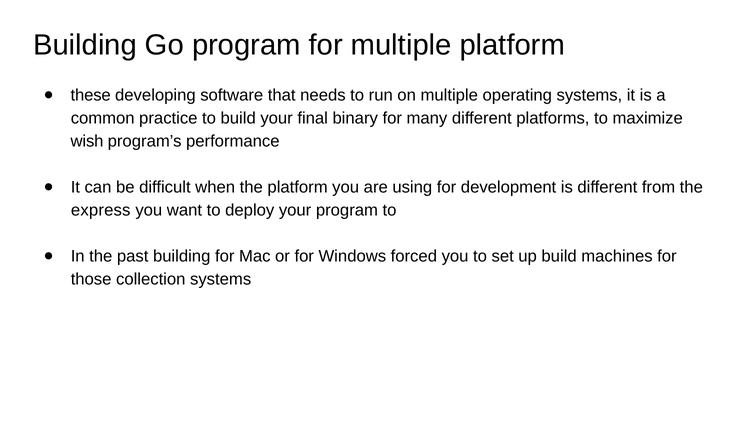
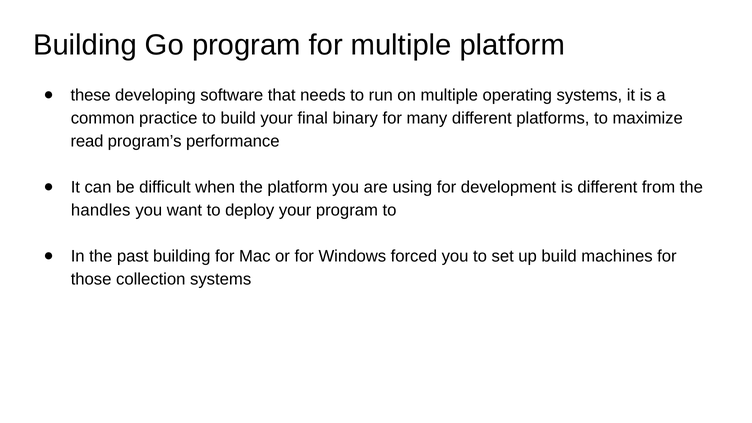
wish: wish -> read (87, 141)
express: express -> handles (101, 210)
